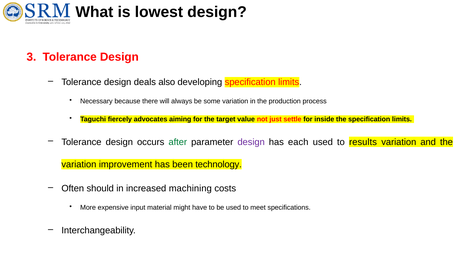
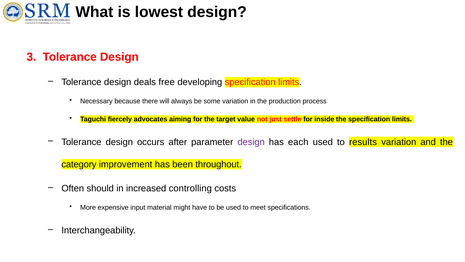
also: also -> free (167, 82)
after colour: green -> black (178, 142)
variation: variation -> category (79, 164)
technology: technology -> throughout (219, 164)
machining: machining -> controlling (190, 188)
